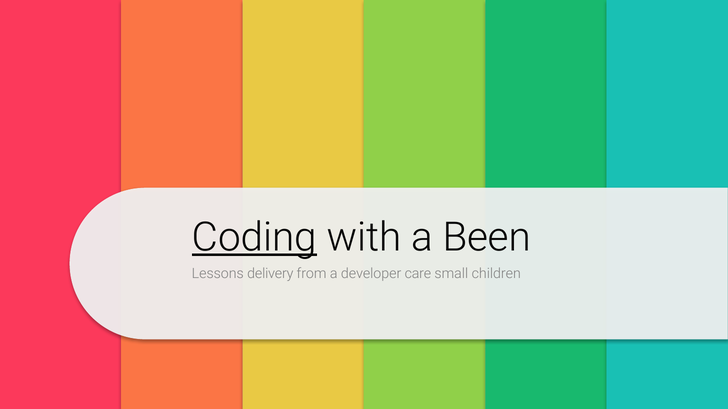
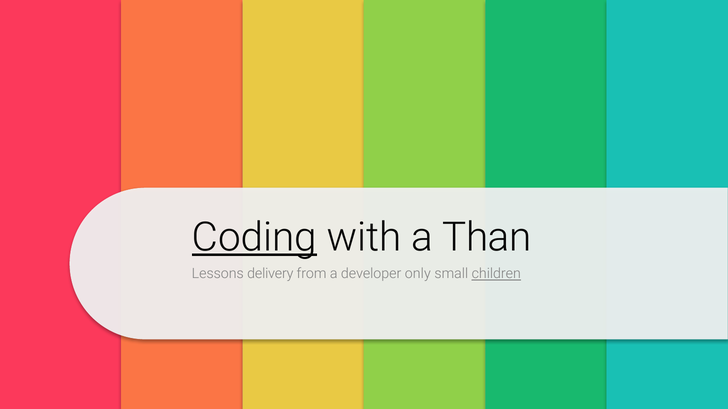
Been: Been -> Than (487, 238)
care: care -> only (418, 274)
children underline: none -> present (496, 274)
